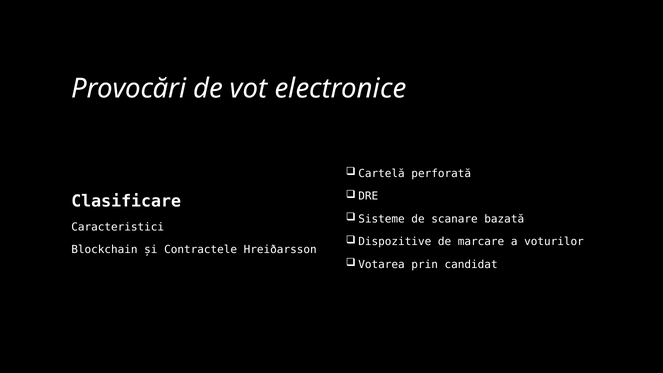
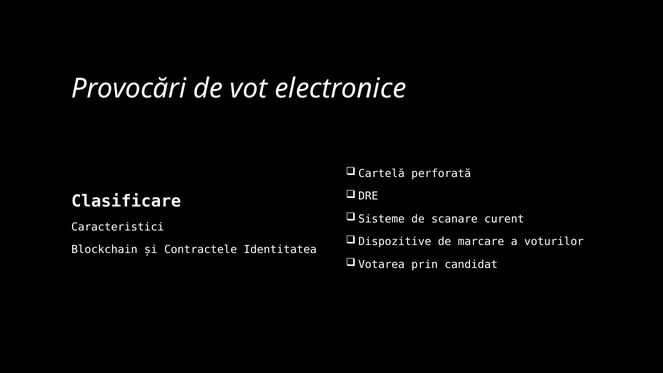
bazată: bazată -> curent (504, 219)
Hreiðarsson: Hreiðarsson -> Identitatea (280, 250)
